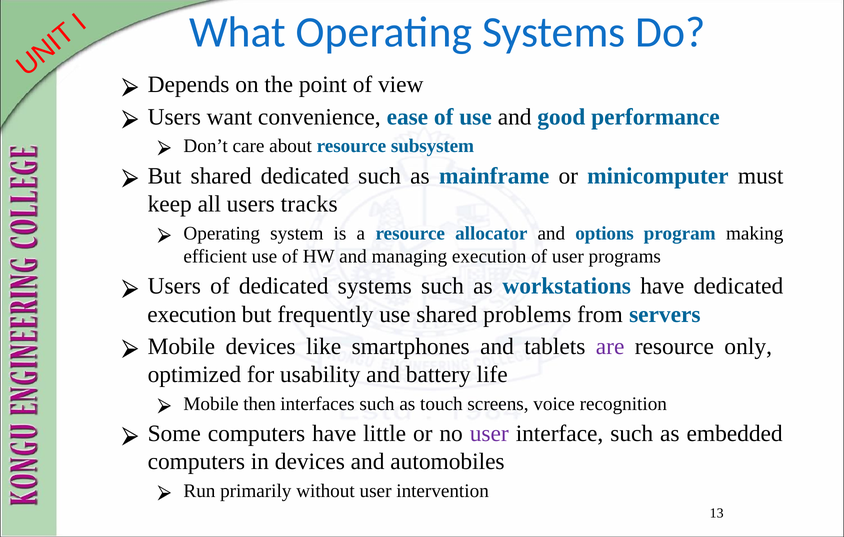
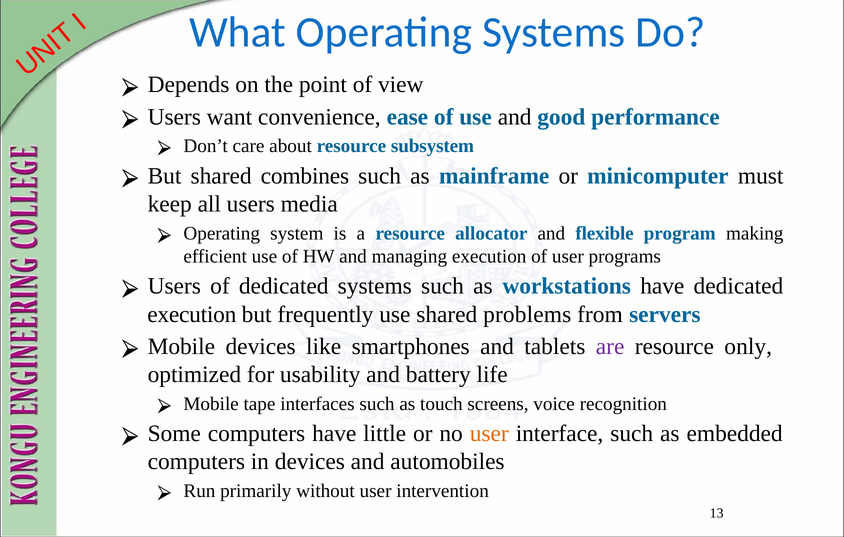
shared dedicated: dedicated -> combines (305, 176)
tracks: tracks -> media (309, 204)
options: options -> flexible (605, 233)
then: then -> tape (259, 404)
user colour: purple -> orange (489, 434)
